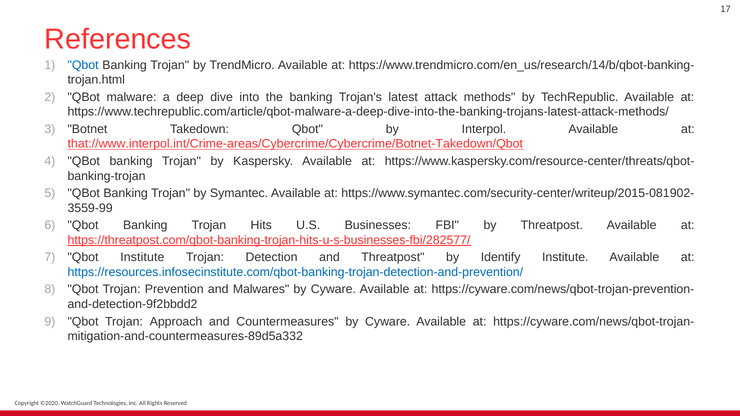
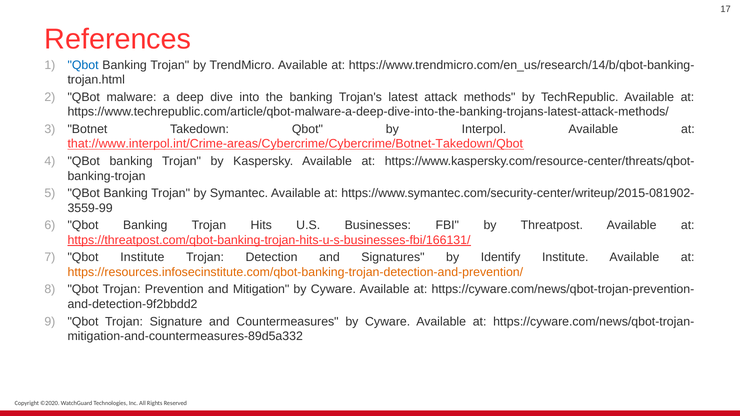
https://threatpost.com/qbot-banking-trojan-hits-u-s-businesses-fbi/282577/: https://threatpost.com/qbot-banking-trojan-hits-u-s-businesses-fbi/282577/ -> https://threatpost.com/qbot-banking-trojan-hits-u-s-businesses-fbi/166131/ (269, 240)
and Threatpost: Threatpost -> Signatures (393, 257)
https://resources.infosecinstitute.com/qbot-banking-trojan-detection-and-prevention/ colour: blue -> orange (295, 272)
Malwares: Malwares -> Mitigation (261, 290)
Approach: Approach -> Signature (176, 322)
